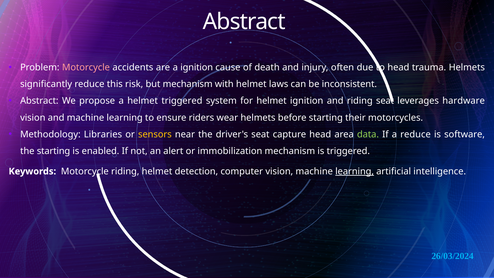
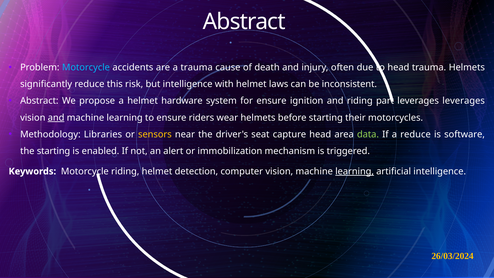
Motorcycle colour: pink -> light blue (86, 68)
a ignition: ignition -> trauma (197, 68)
but mechanism: mechanism -> intelligence (188, 84)
helmet triggered: triggered -> hardware (182, 101)
for helmet: helmet -> ensure (272, 101)
riding seat: seat -> part (385, 101)
leverages hardware: hardware -> leverages (464, 101)
and underline: none -> present (56, 118)
26/03/2024 colour: light blue -> yellow (453, 256)
